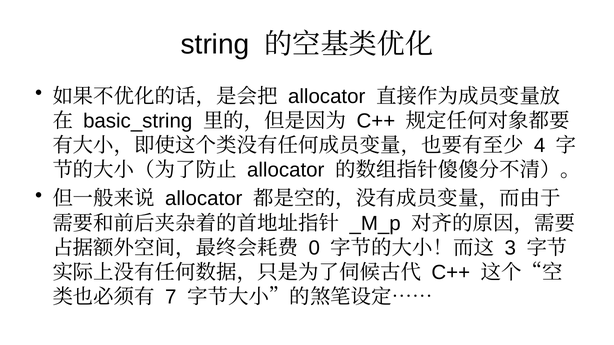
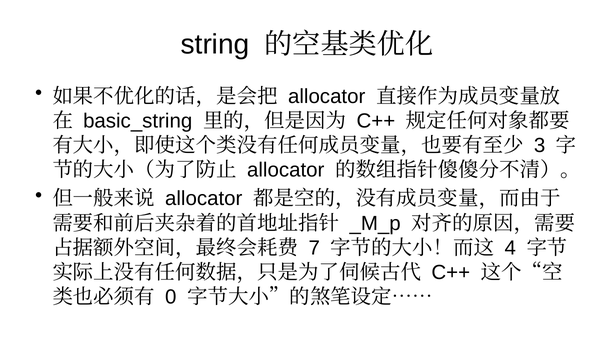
4: 4 -> 3 (540, 146)
0: 0 -> 7 (314, 248)
3: 3 -> 4 (510, 248)
7: 7 -> 0 (171, 297)
